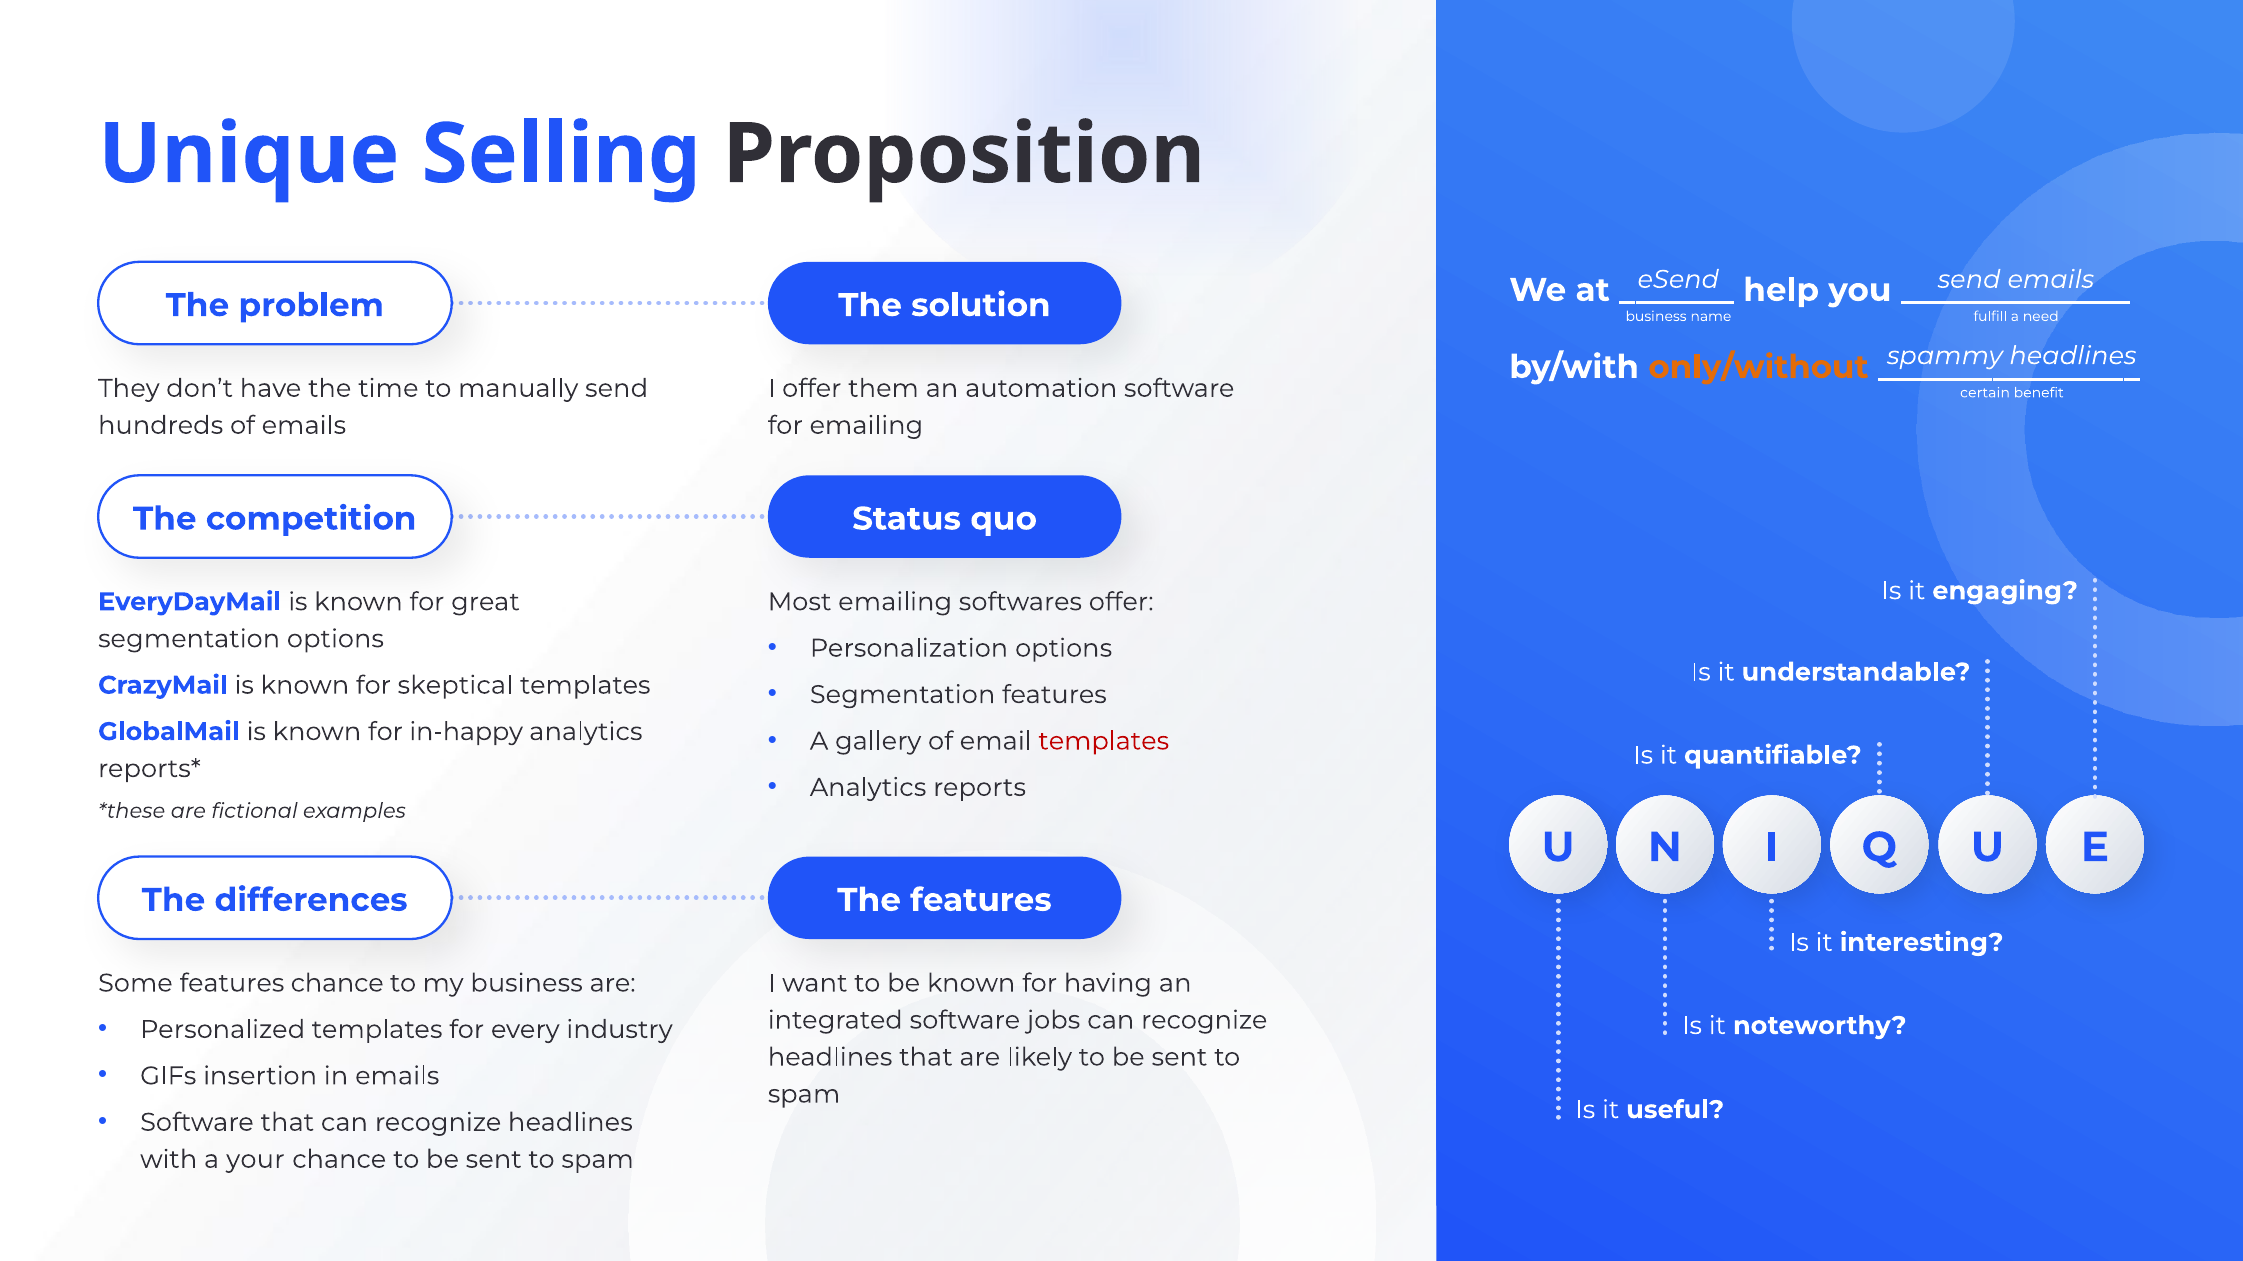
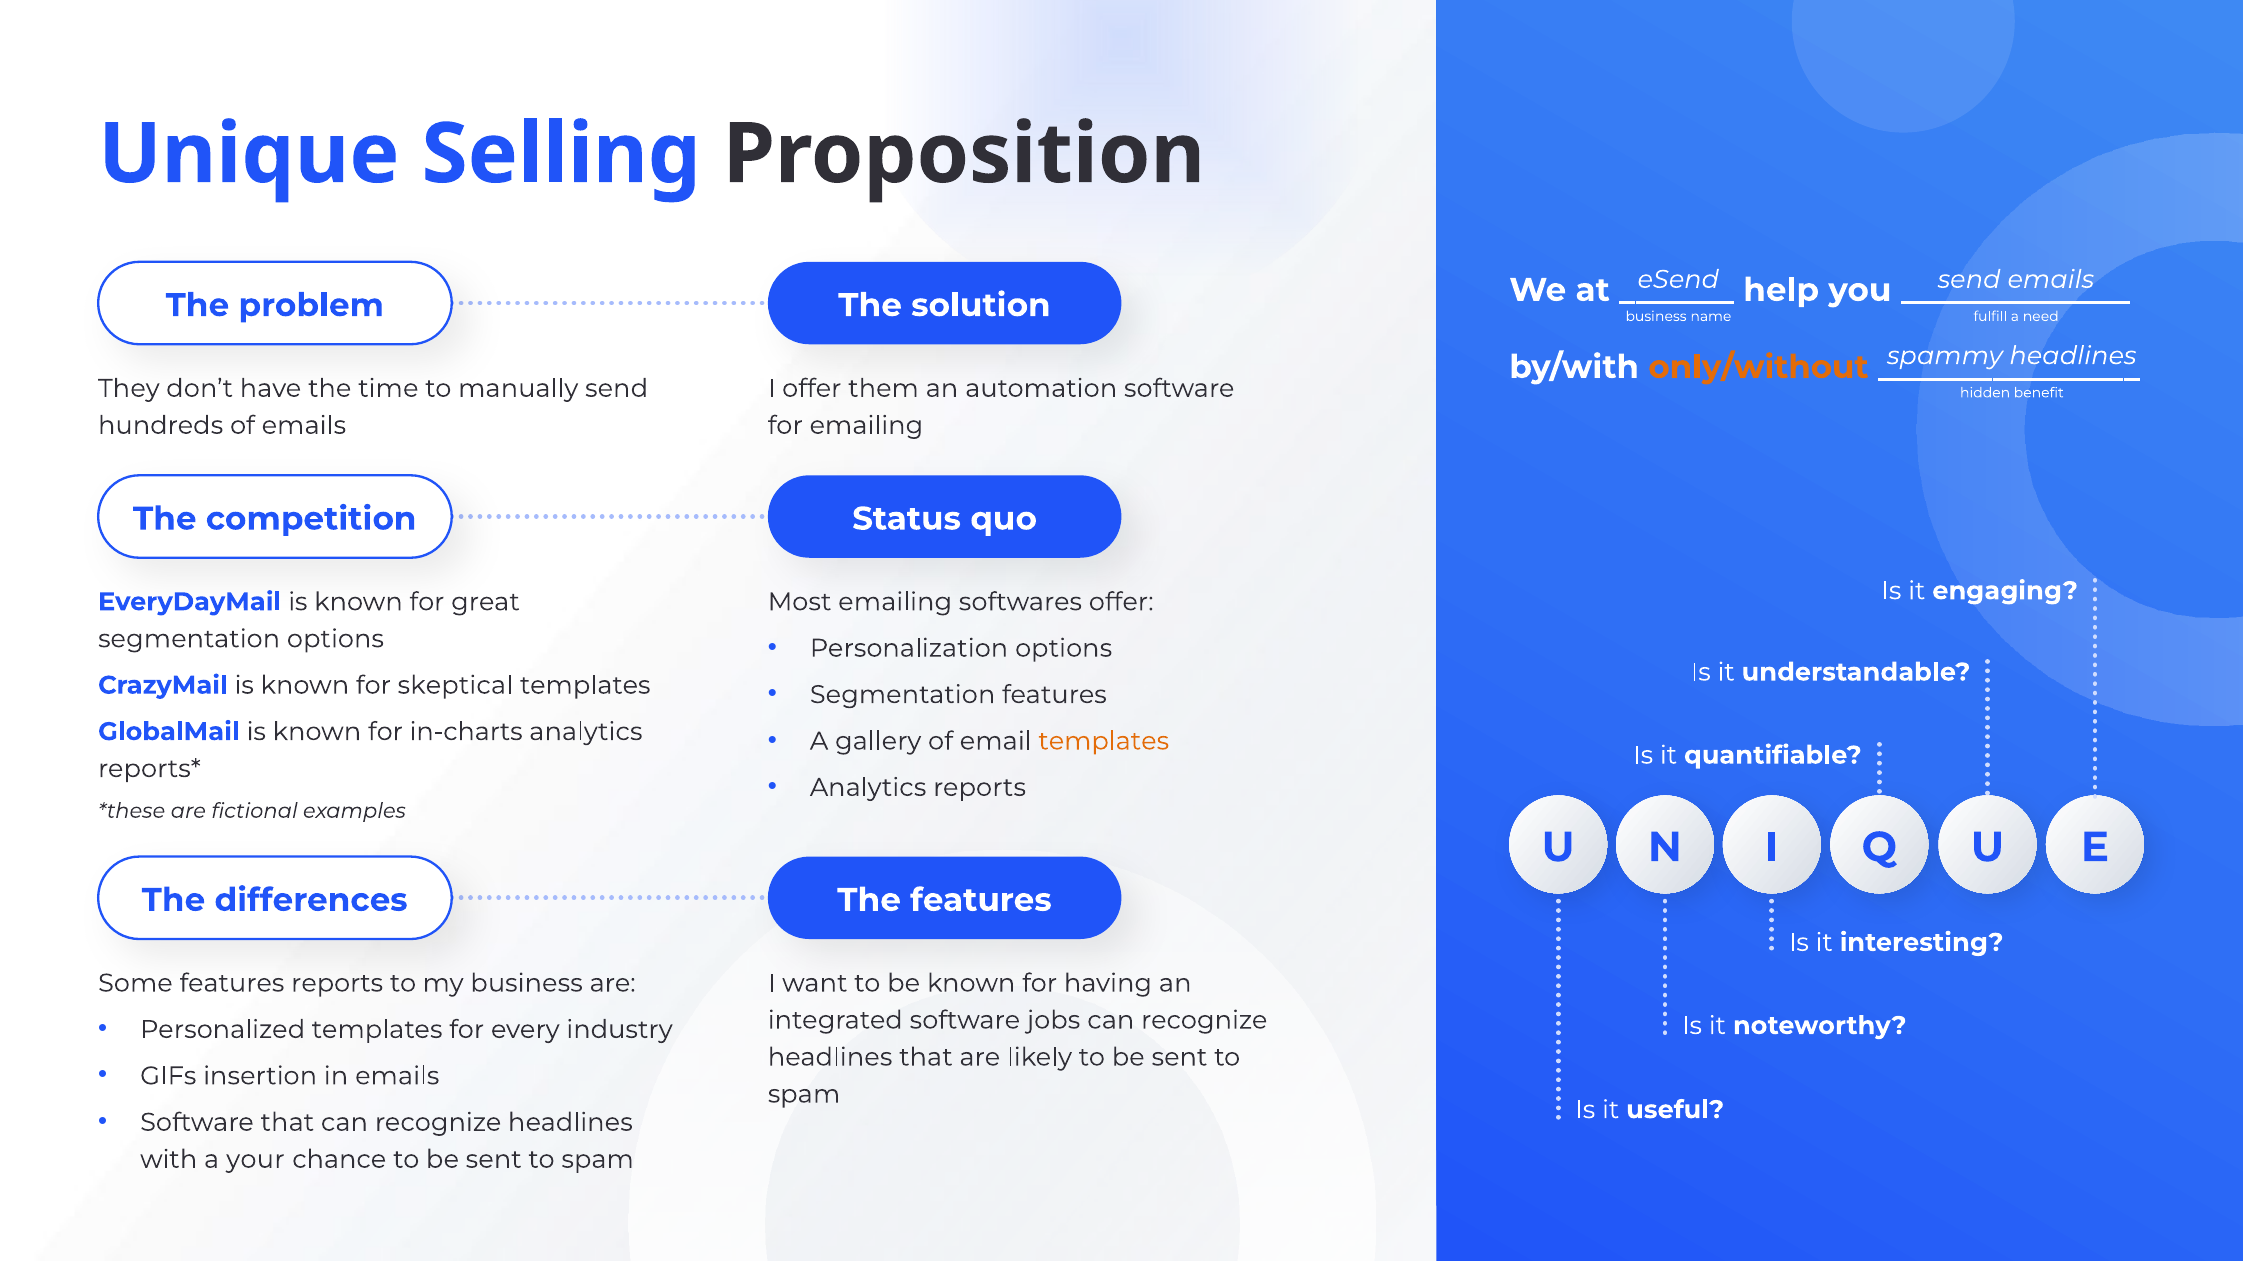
certain: certain -> hidden (1985, 393)
in-happy: in-happy -> in-charts (466, 732)
templates colour: red -> orange (1104, 741)
features chance: chance -> reports (337, 984)
